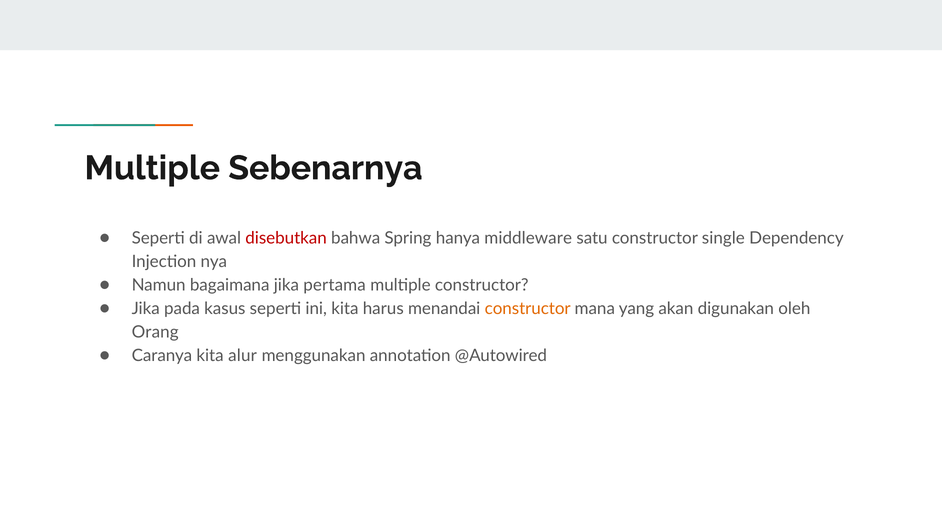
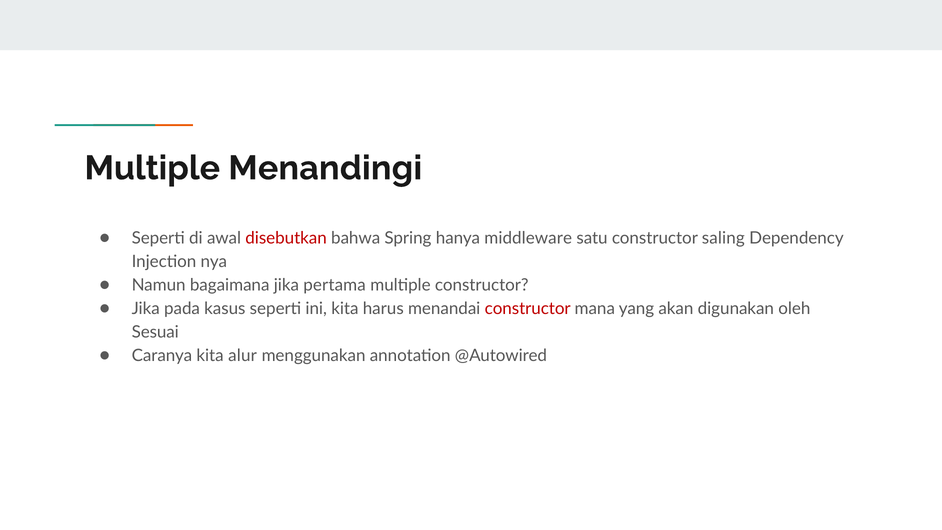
Sebenarnya: Sebenarnya -> Menandingi (325, 168)
single: single -> saling (723, 238)
constructor colour: orange -> red (528, 308)
Orang: Orang -> Sesuai (155, 332)
